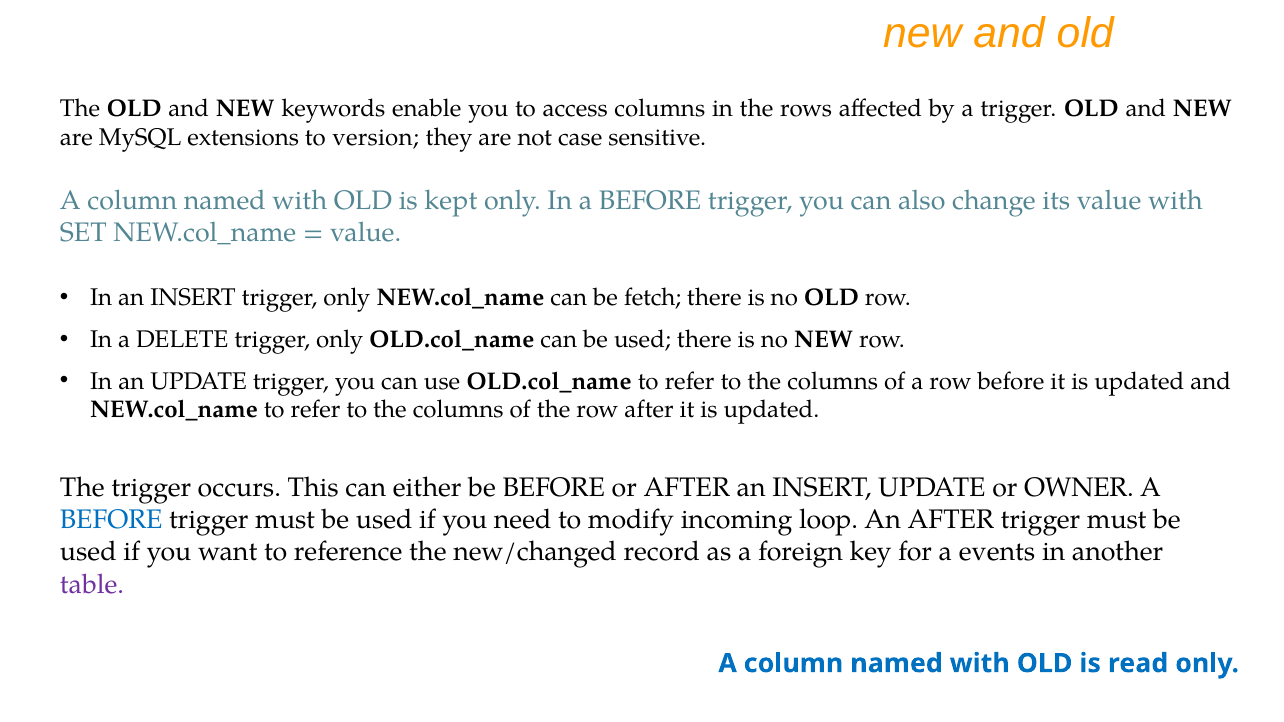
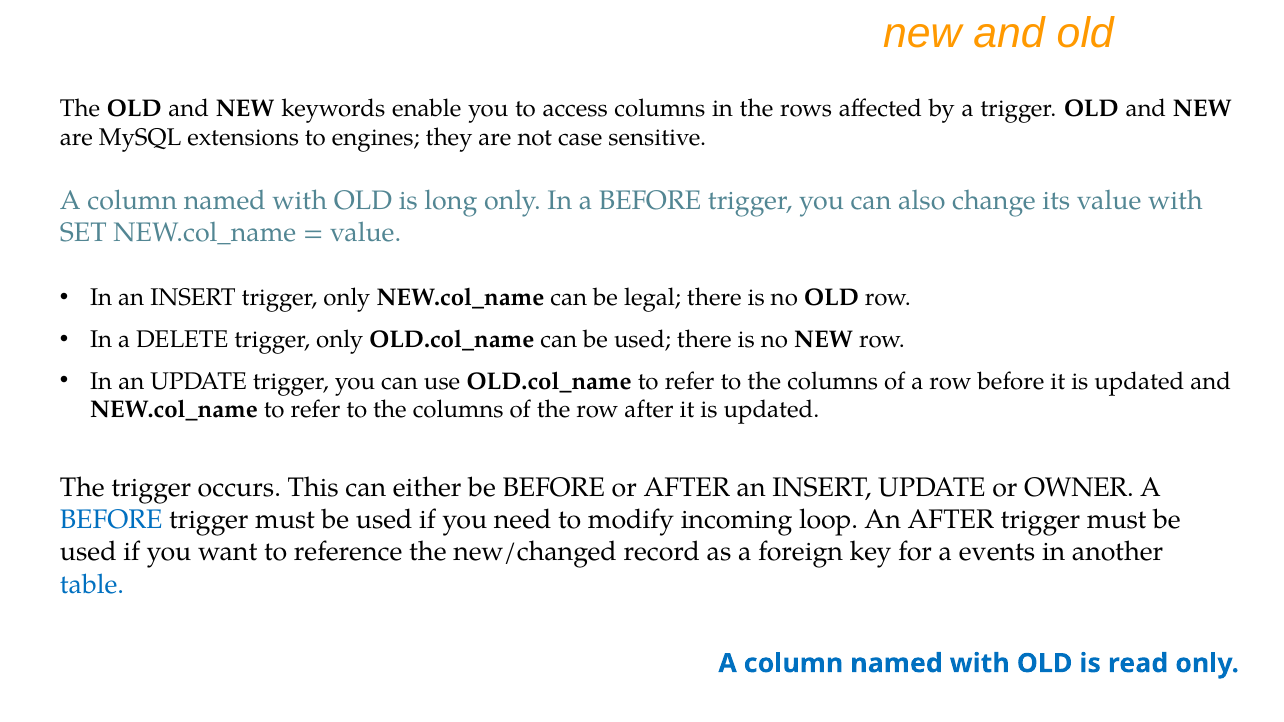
version: version -> engines (376, 138)
kept: kept -> long (451, 200)
fetch: fetch -> legal (652, 298)
table colour: purple -> blue (92, 584)
